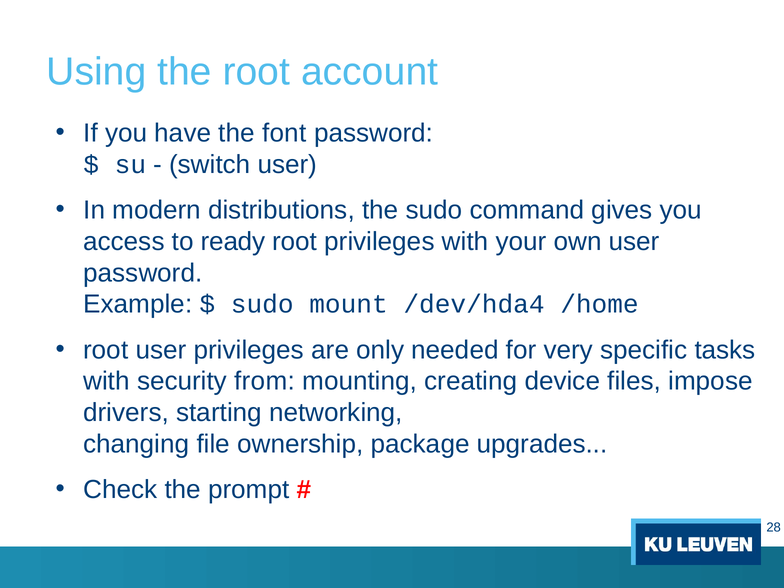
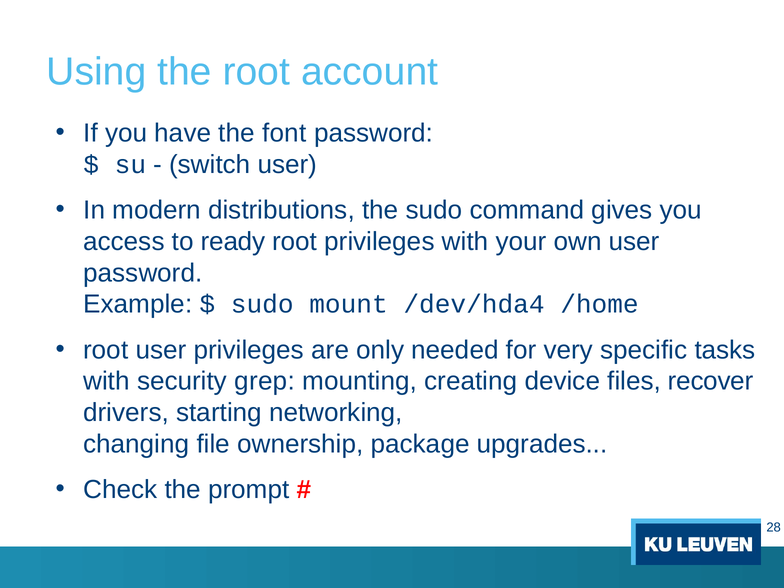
from: from -> grep (265, 381)
impose: impose -> recover (711, 381)
